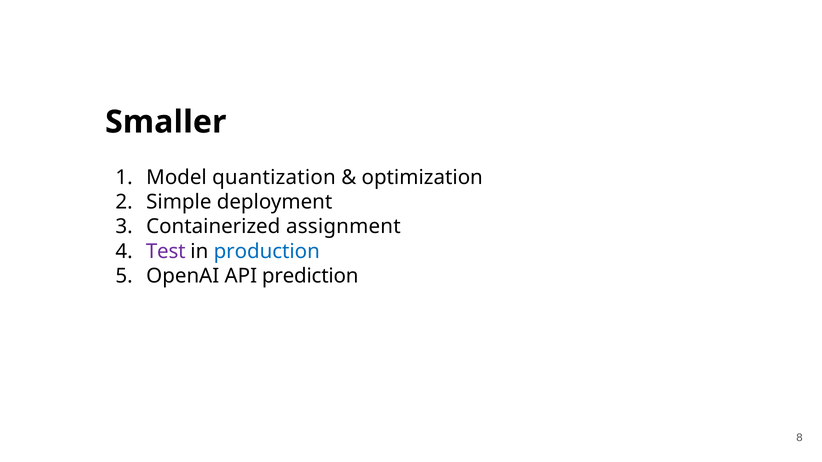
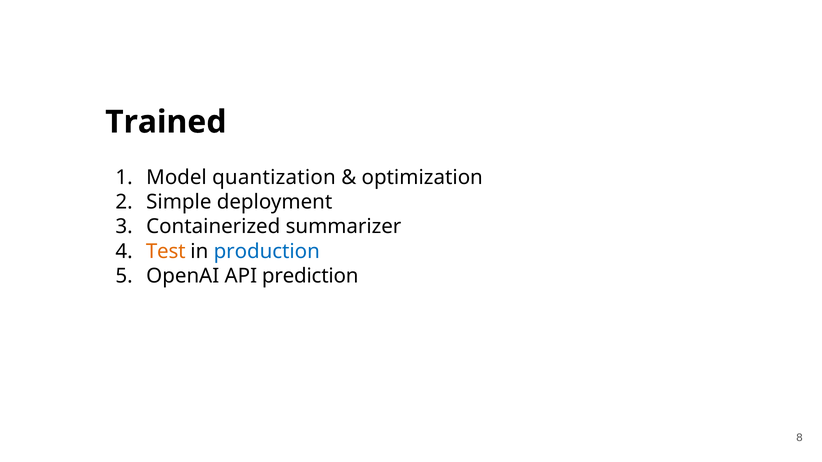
Smaller: Smaller -> Trained (166, 122)
assignment: assignment -> summarizer (343, 227)
Test colour: purple -> orange (166, 252)
